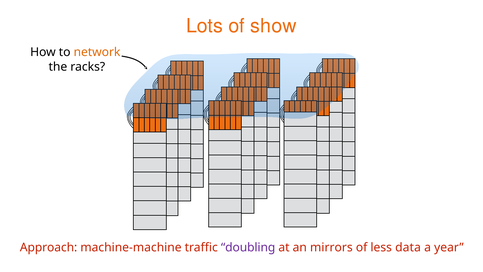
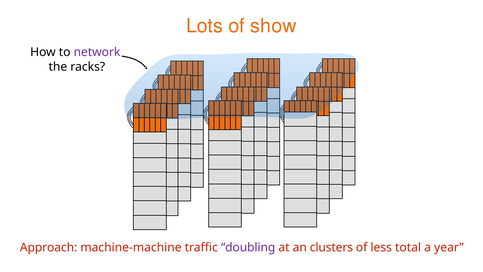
network colour: orange -> purple (97, 52)
mirrors: mirrors -> clusters (331, 247)
data: data -> total (408, 247)
